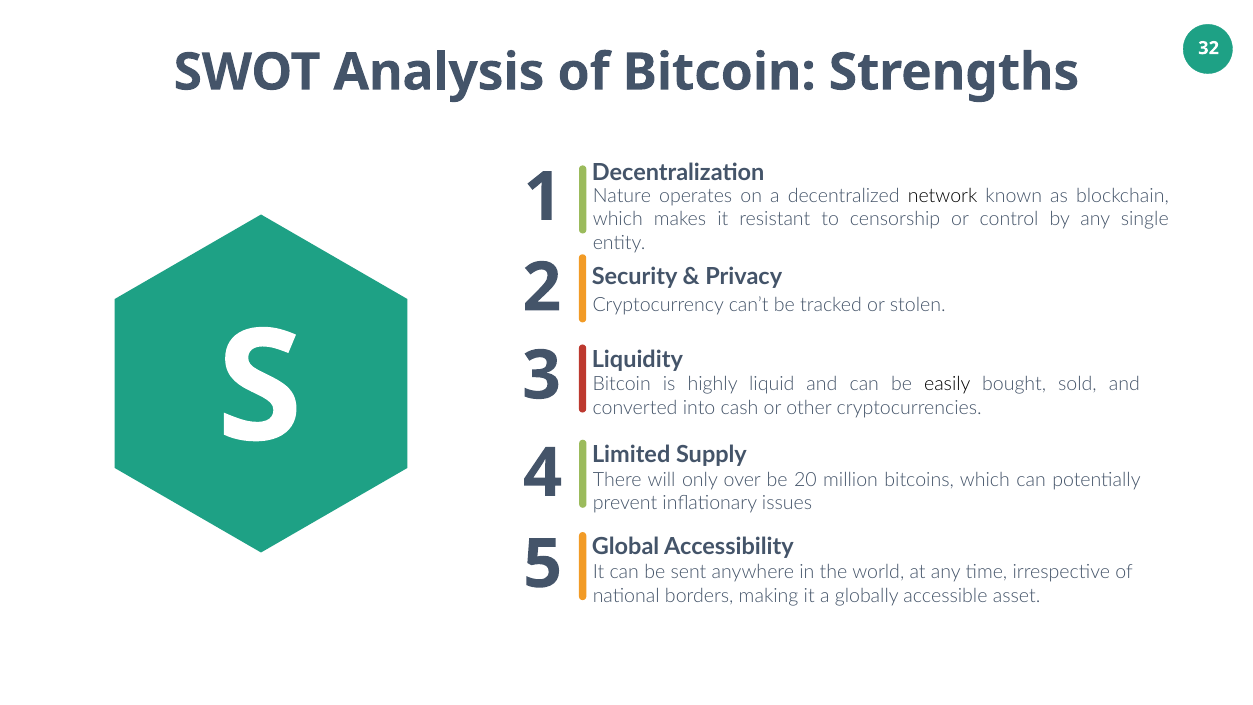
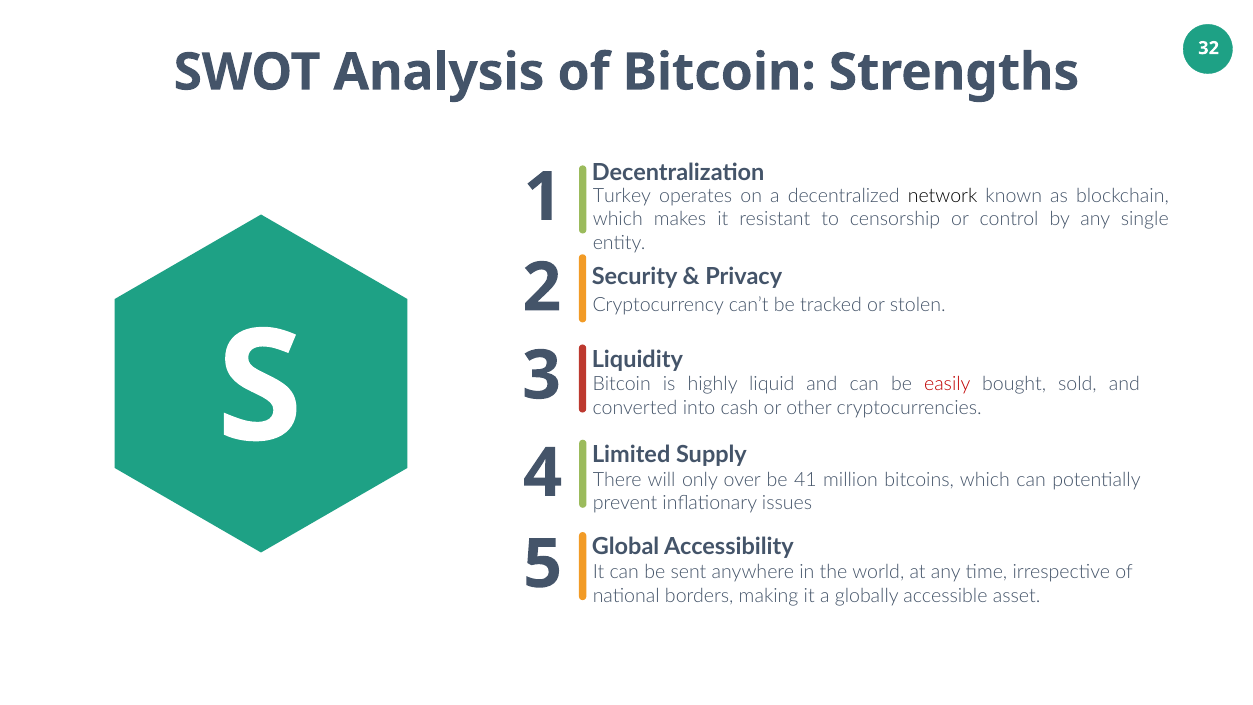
Nature: Nature -> Turkey (622, 196)
easily colour: black -> red (947, 384)
20: 20 -> 41 (805, 480)
